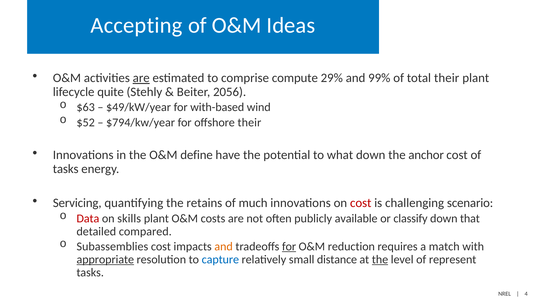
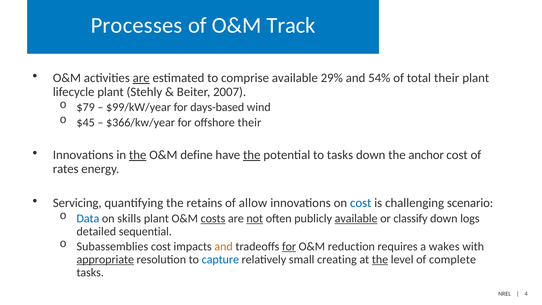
Accepting: Accepting -> Processes (137, 25)
Ideas: Ideas -> Track (291, 25)
comprise compute: compute -> available (295, 78)
99%: 99% -> 54% (379, 78)
lifecycle quite: quite -> plant (111, 92)
2056: 2056 -> 2007 (230, 92)
$63: $63 -> $79 (86, 107)
$49/kW/year: $49/kW/year -> $99/kW/year (139, 107)
with-based: with-based -> days-based (217, 107)
$52: $52 -> $45 (86, 122)
$794/kw/year: $794/kw/year -> $366/kw/year (141, 122)
the underline: none -> present (138, 155)
the underline: none -> present (252, 155)
to what: what -> tasks (340, 155)
tasks: tasks -> rates (66, 169)
much: much -> allow (253, 203)
cost colour: red -> blue (361, 203)
Data colour: red -> blue (88, 218)
costs underline: none -> present (213, 218)
not underline: none -> present (255, 218)
available underline: none -> present (356, 218)
that: that -> logs (470, 218)
compared: compared -> sequential (145, 231)
match: match -> wakes (444, 246)
distance: distance -> creating (337, 259)
represent: represent -> complete (453, 259)
